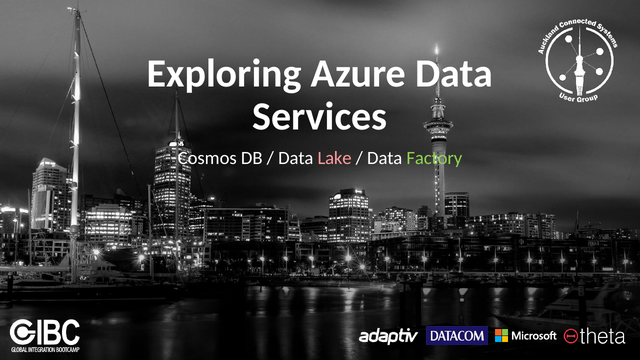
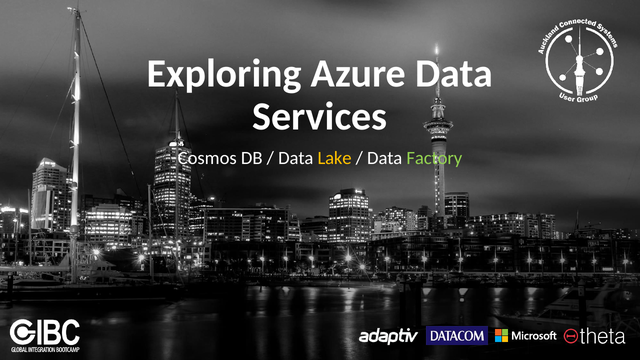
Lake colour: pink -> yellow (335, 158)
